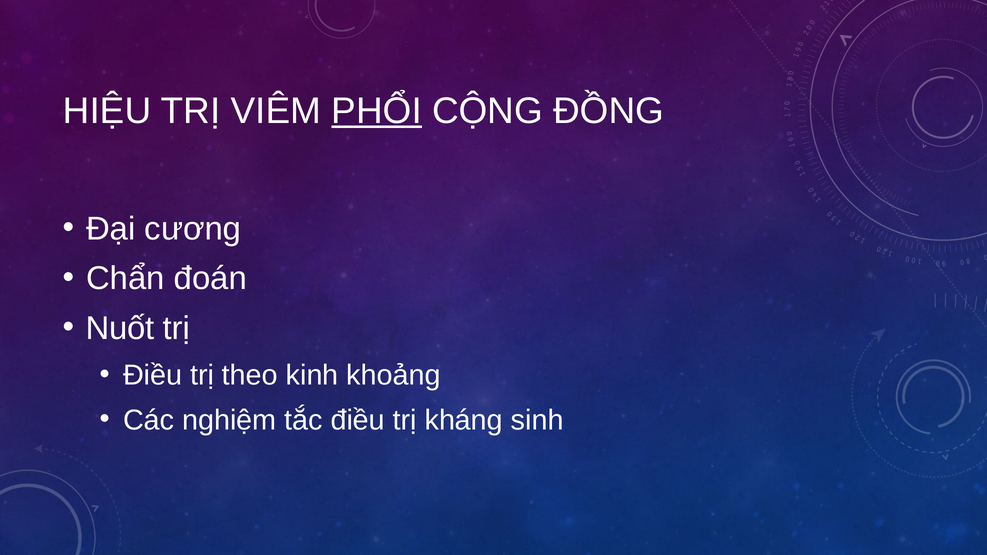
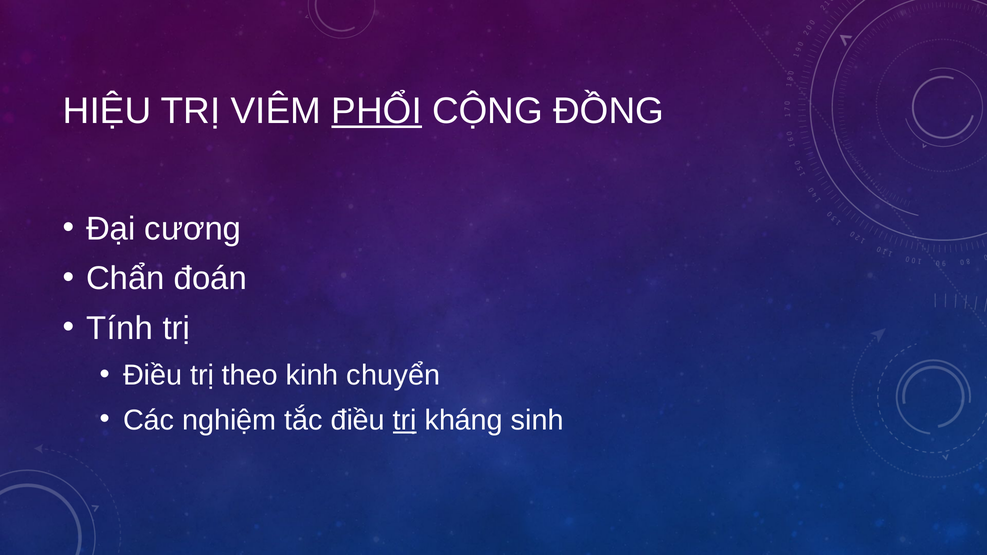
Nuốt: Nuốt -> Tính (120, 328)
khoảng: khoảng -> chuyển (393, 375)
trị underline: none -> present (405, 420)
